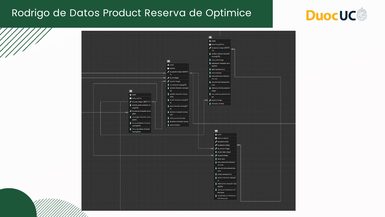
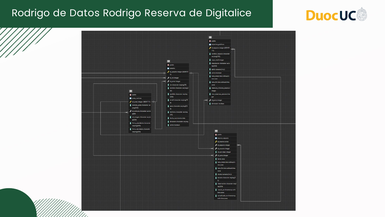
Datos Product: Product -> Rodrigo (122, 13)
Optimice: Optimice -> Digitalice (229, 13)
